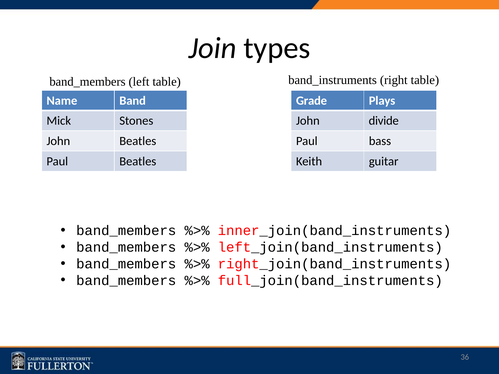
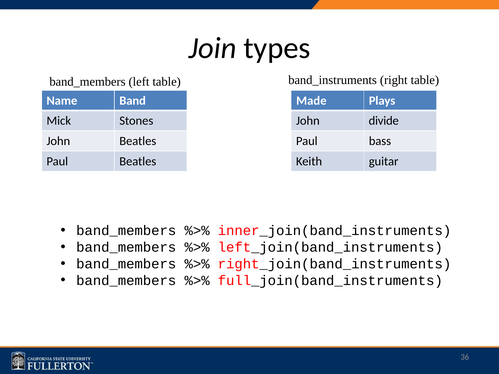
Grade: Grade -> Made (311, 101)
